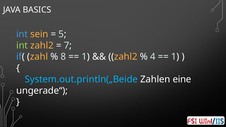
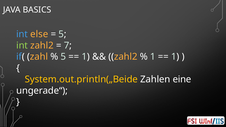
sein: sein -> else (39, 34)
8: 8 -> 5 (63, 57)
4: 4 -> 1 (153, 57)
System.out.println(„Beide colour: light blue -> yellow (81, 79)
